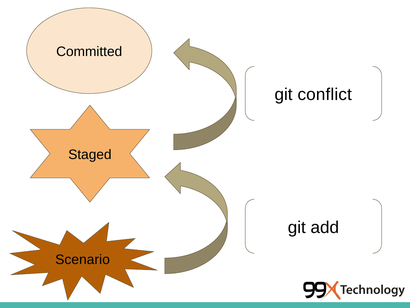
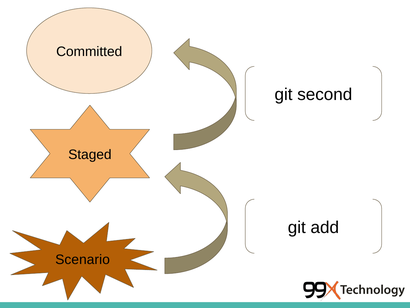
conflict: conflict -> second (325, 94)
